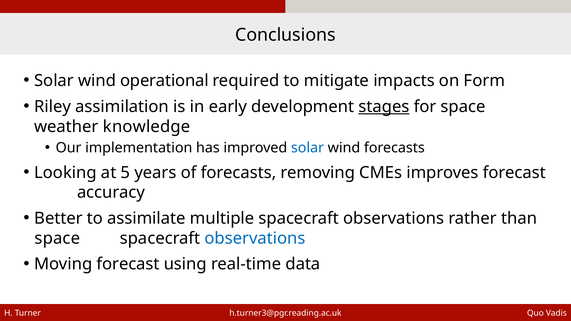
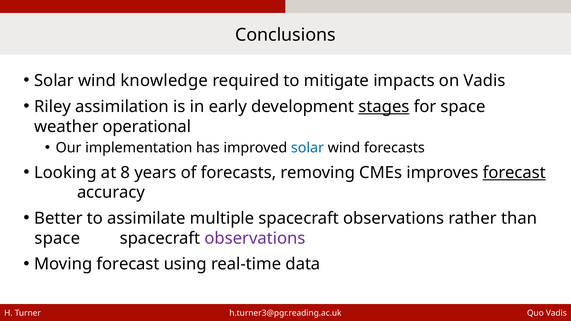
operational: operational -> knowledge (164, 81)
on Form: Form -> Vadis (484, 81)
knowledge: knowledge -> operational (147, 127)
5: 5 -> 8 (125, 173)
forecast underline: none -> present (514, 173)
observations colour: blue -> purple (255, 238)
